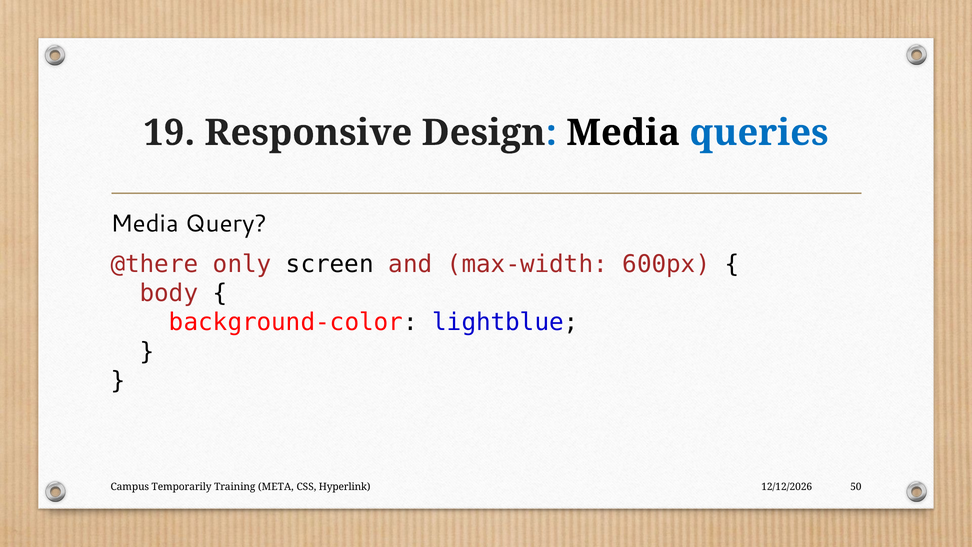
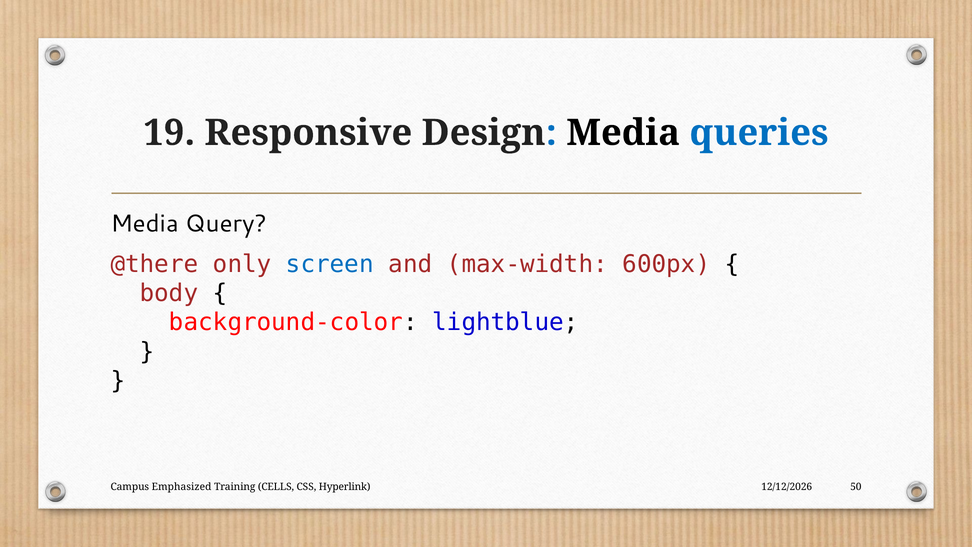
screen colour: black -> blue (330, 264)
Temporarily: Temporarily -> Emphasized (182, 487)
META: META -> CELLS (276, 487)
